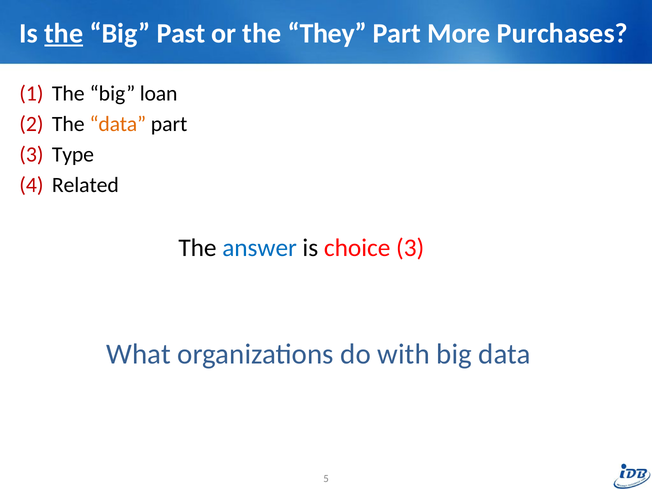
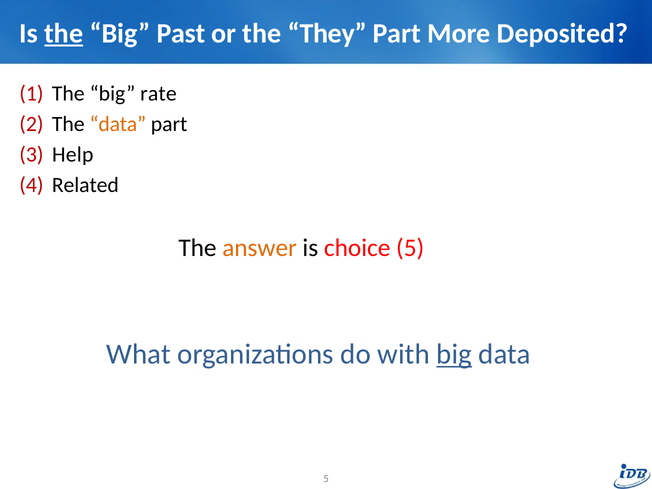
Purchases: Purchases -> Deposited (562, 33)
loan: loan -> rate (158, 94)
Type: Type -> Help (73, 154)
answer colour: blue -> orange (260, 248)
choice 3: 3 -> 5 (410, 248)
big underline: none -> present (454, 354)
